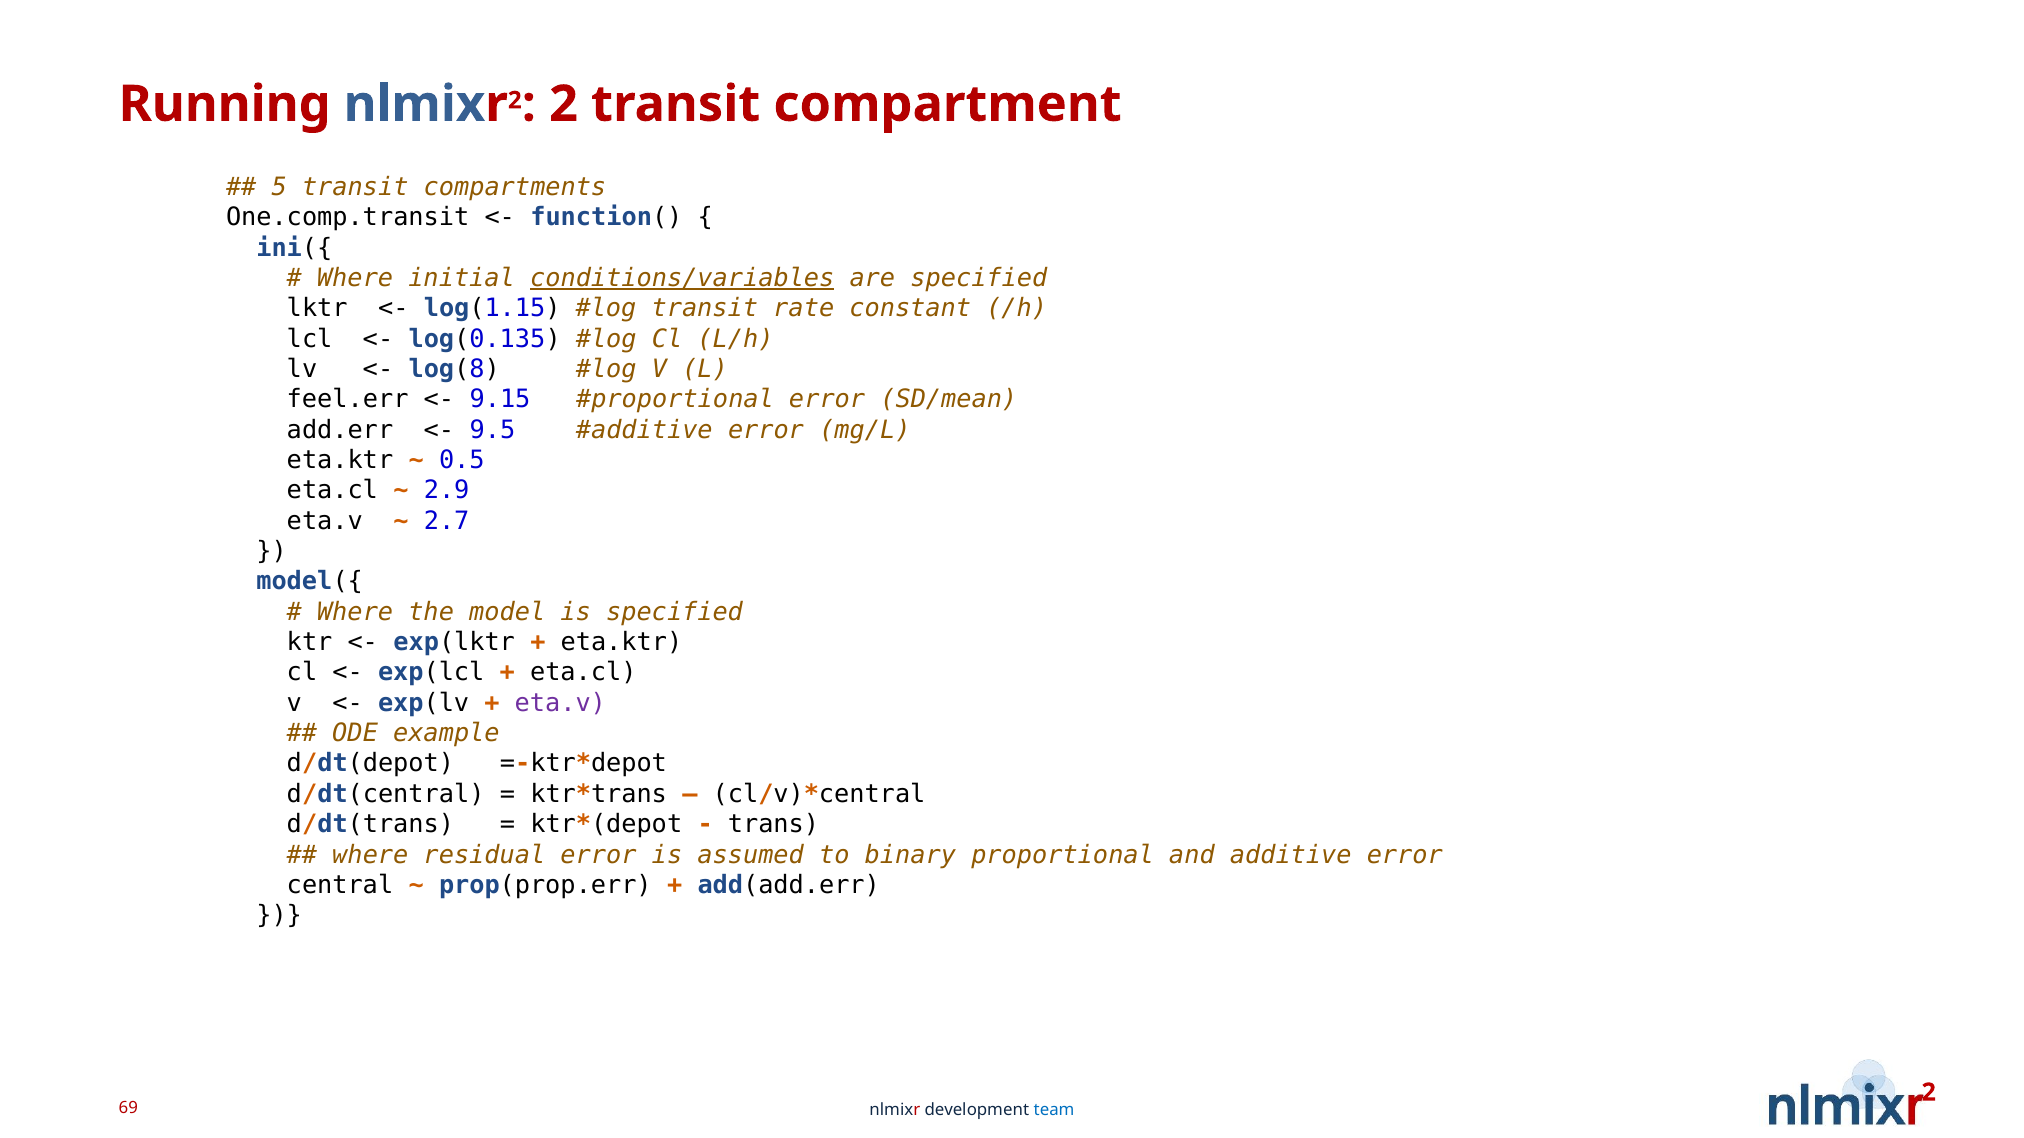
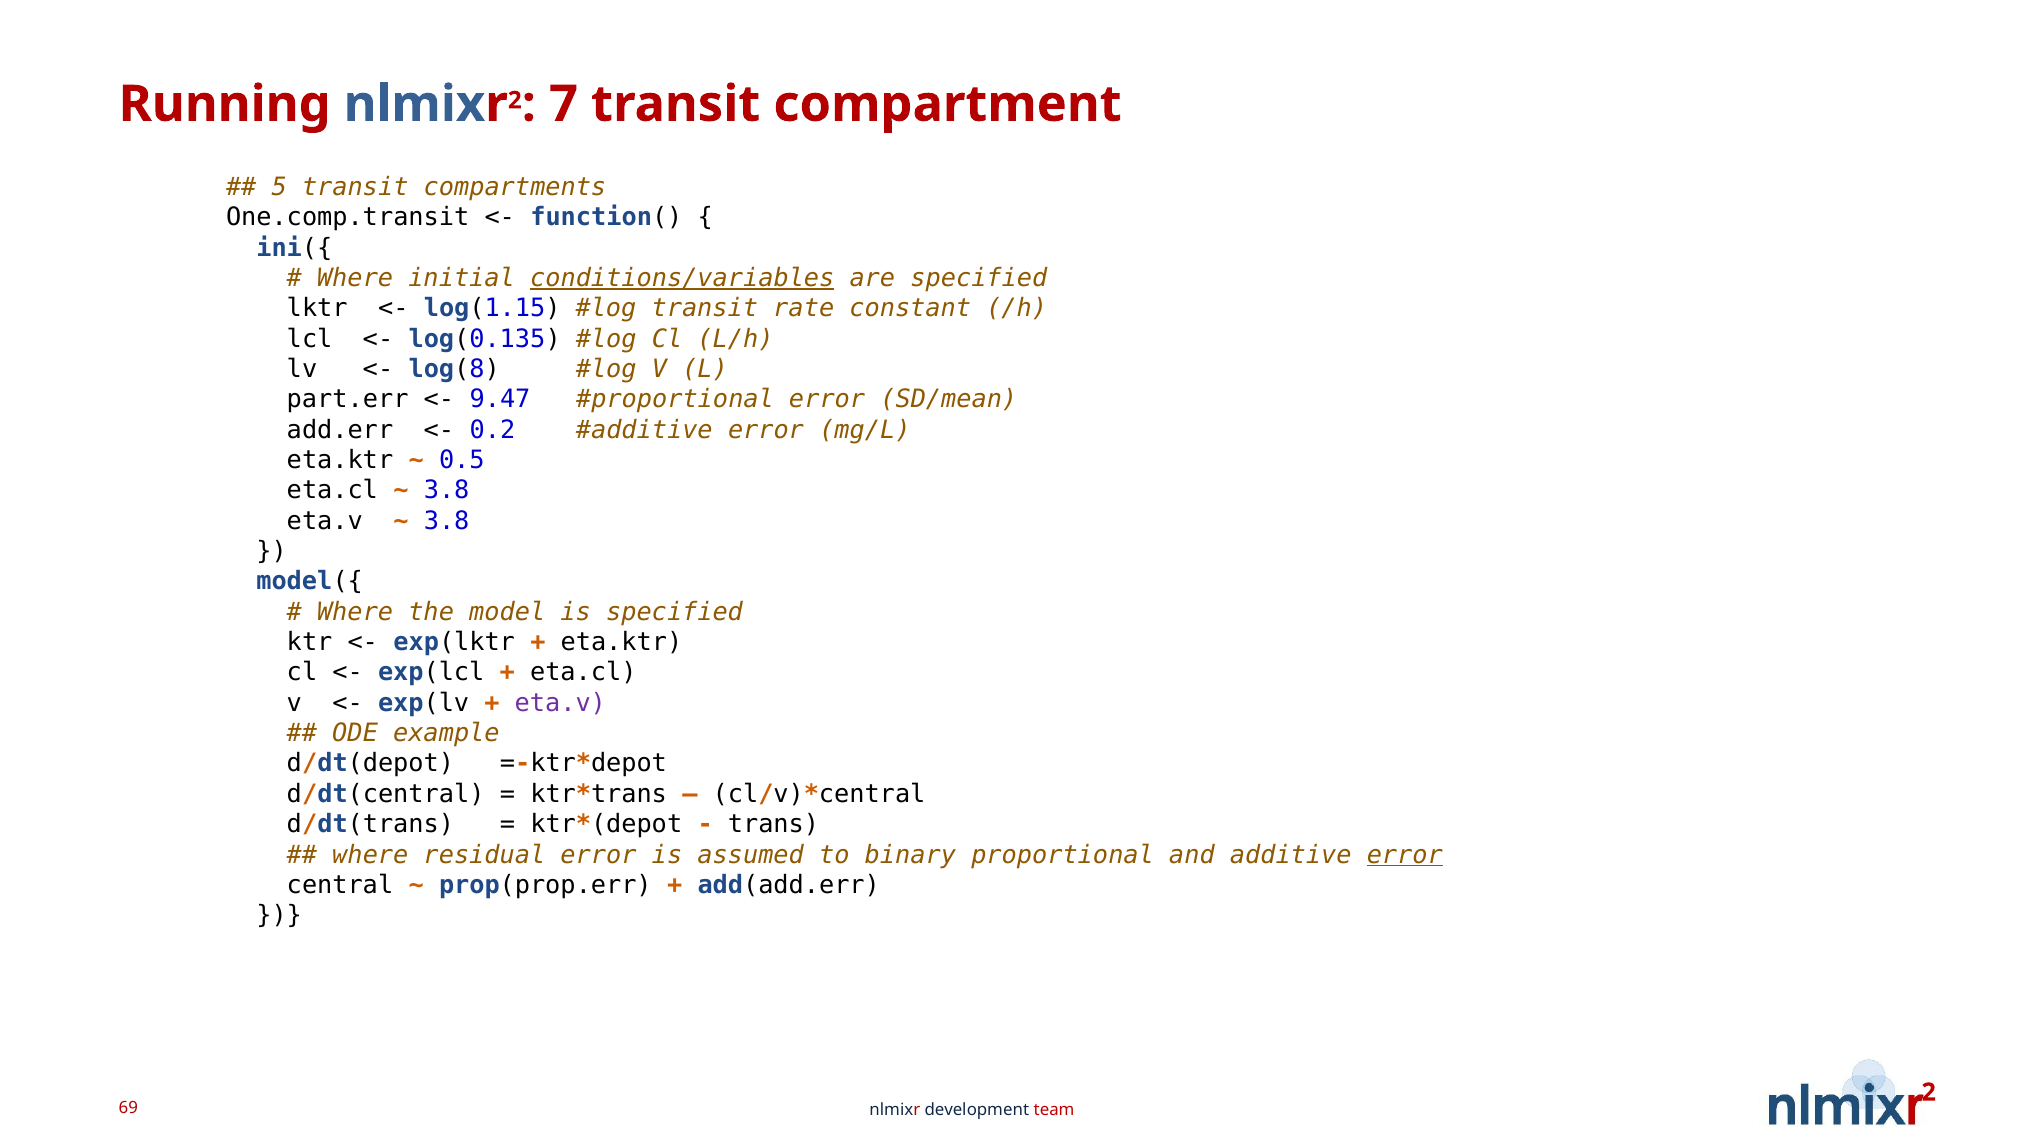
nlmixr2 2: 2 -> 7 (564, 104)
feel.err: feel.err -> part.err (348, 400)
9.15: 9.15 -> 9.47 (500, 400)
9.5: 9.5 -> 0.2 (492, 430)
2.9: 2.9 -> 3.8 (447, 491)
2.7: 2.7 -> 3.8 (447, 521)
error underline: none -> present (1405, 855)
team colour: blue -> red (1054, 1110)
